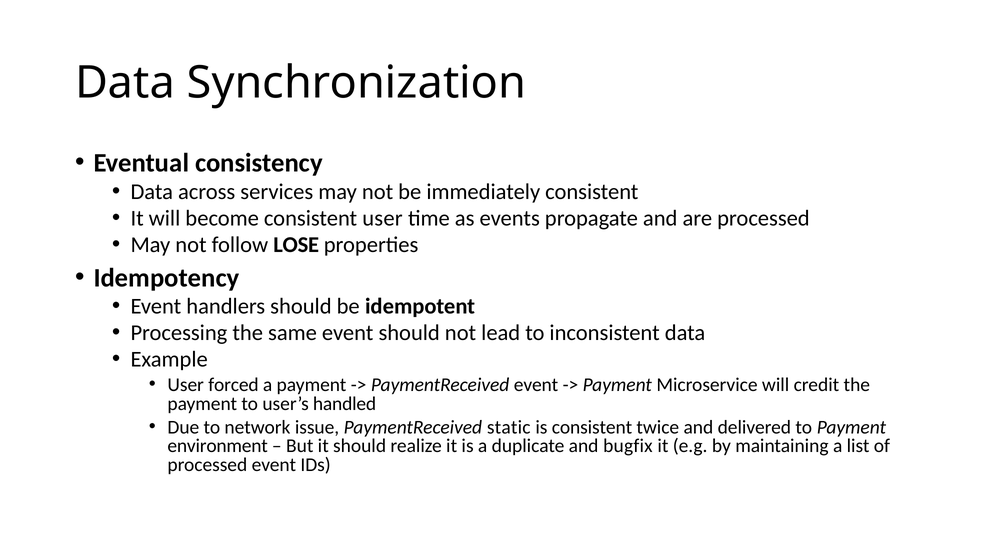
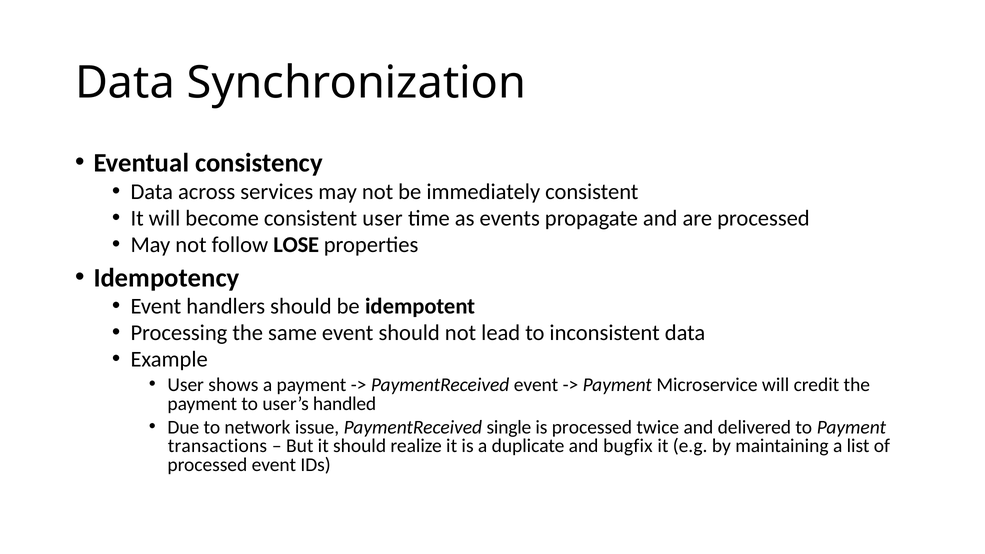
forced: forced -> shows (233, 385)
static: static -> single (509, 427)
is consistent: consistent -> processed (592, 427)
environment: environment -> transactions (217, 446)
